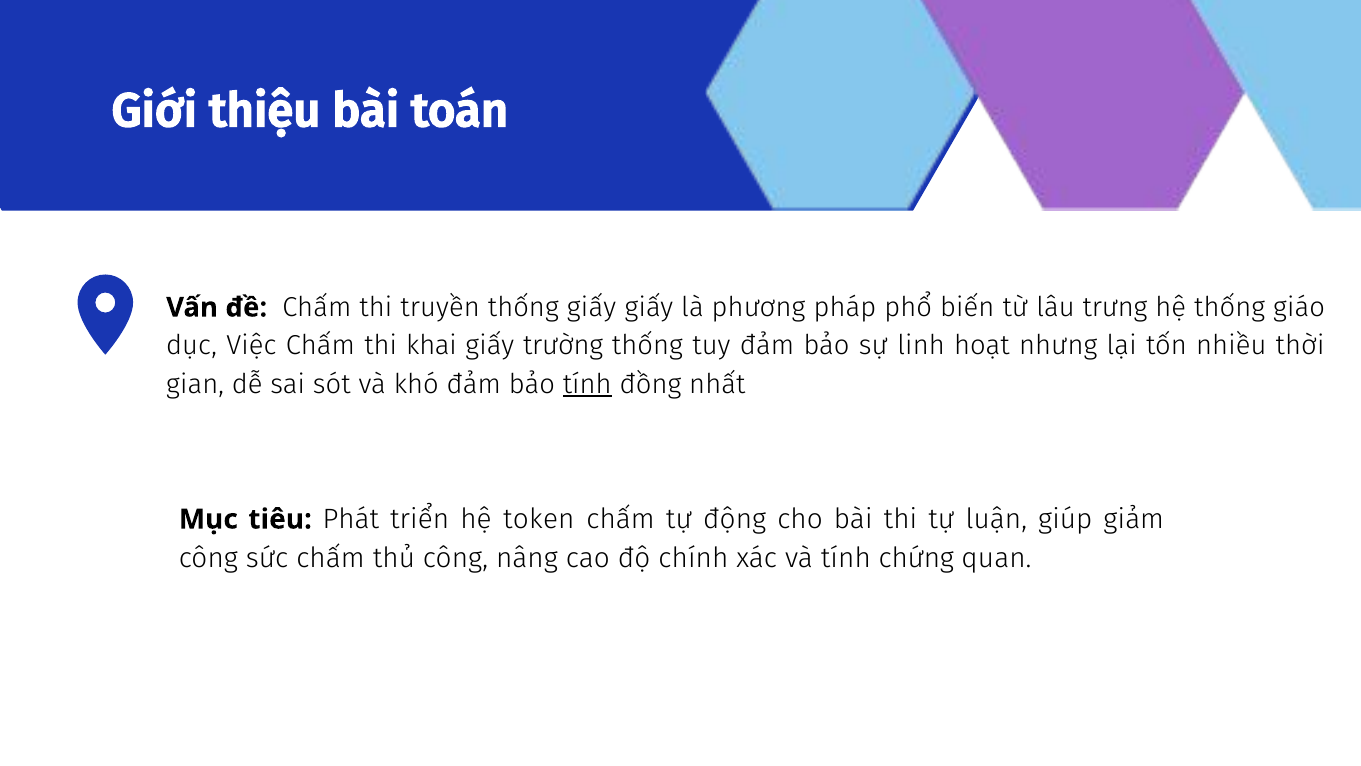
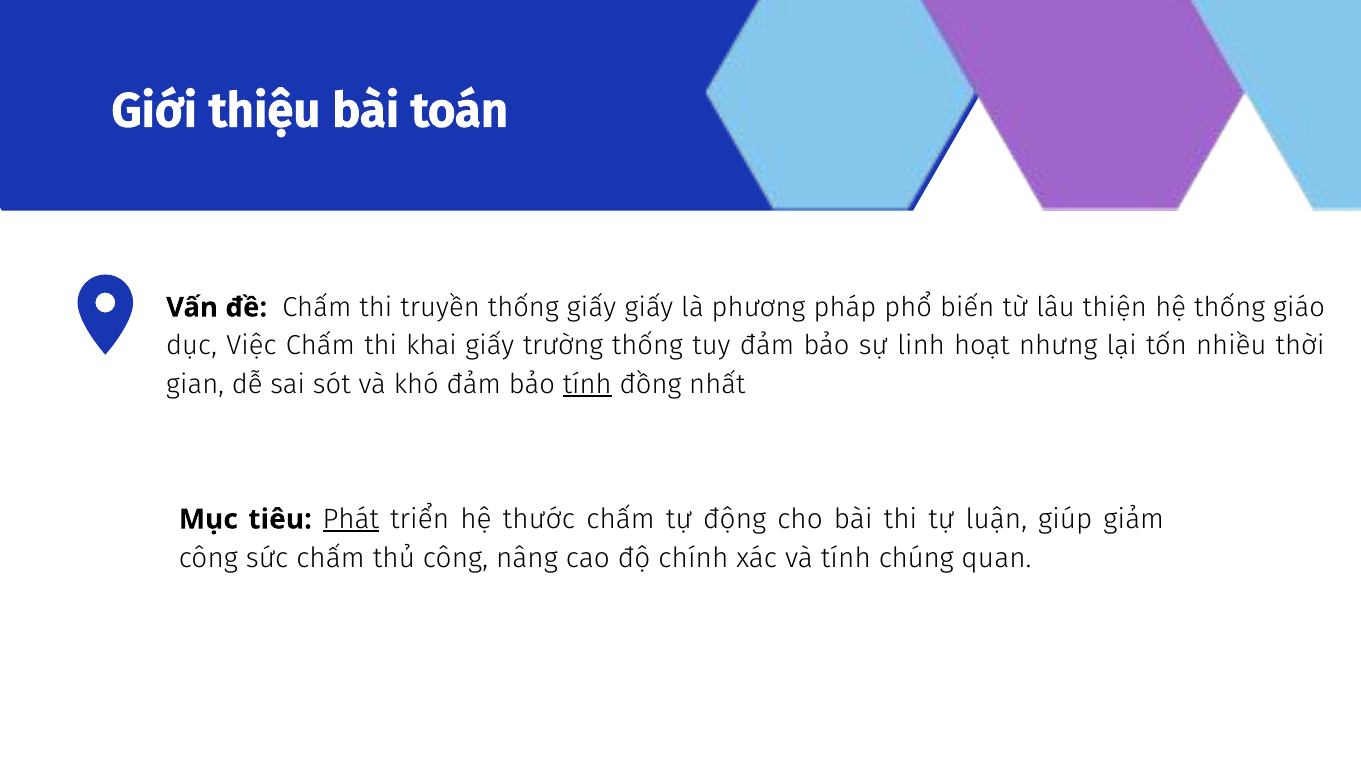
trưng: trưng -> thiện (1115, 307)
Phát underline: none -> present (351, 519)
token: token -> thước (539, 519)
chứng: chứng -> chúng (916, 558)
